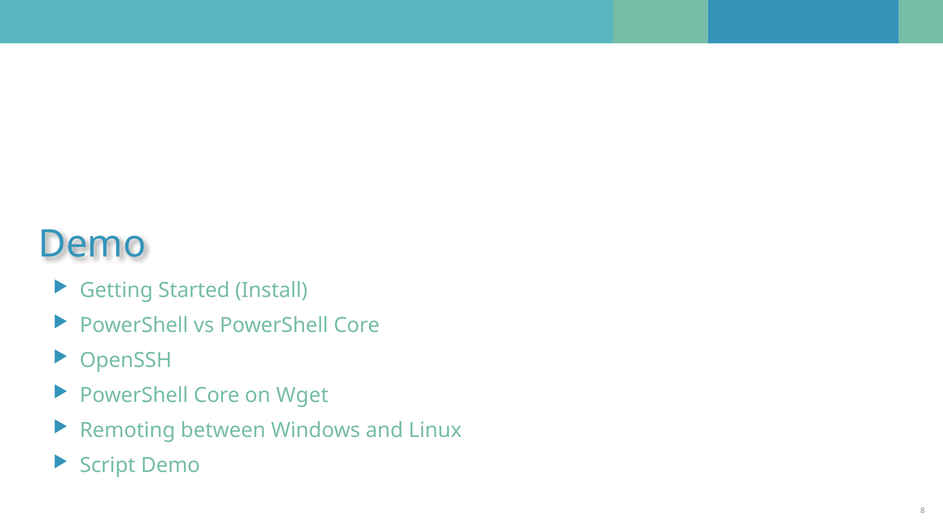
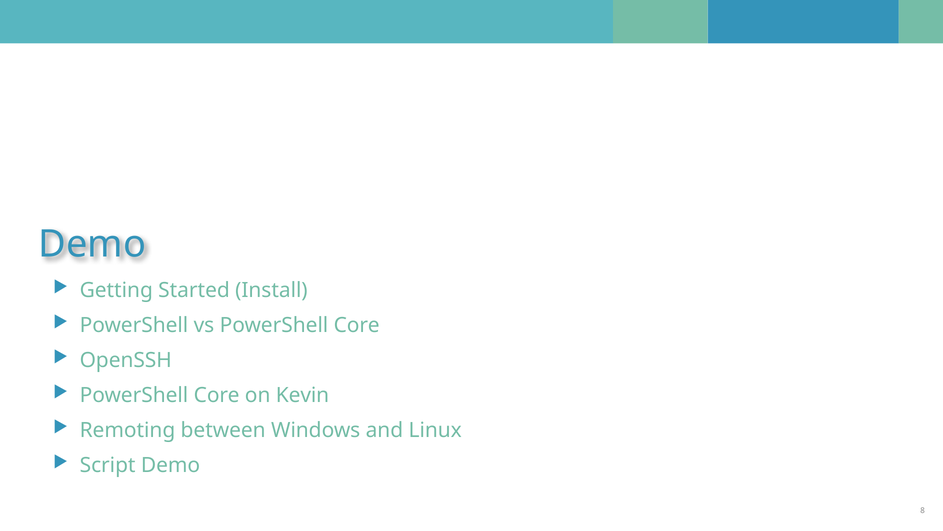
Wget: Wget -> Kevin (302, 395)
